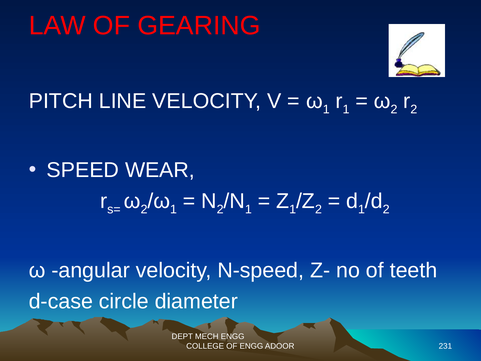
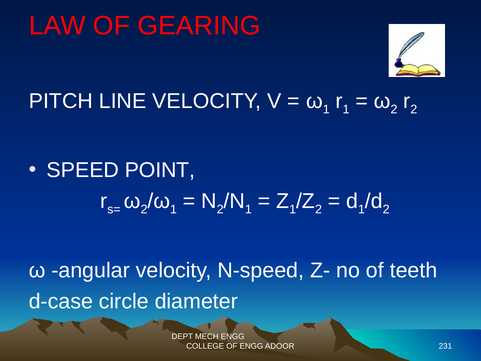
WEAR: WEAR -> POINT (160, 170)
